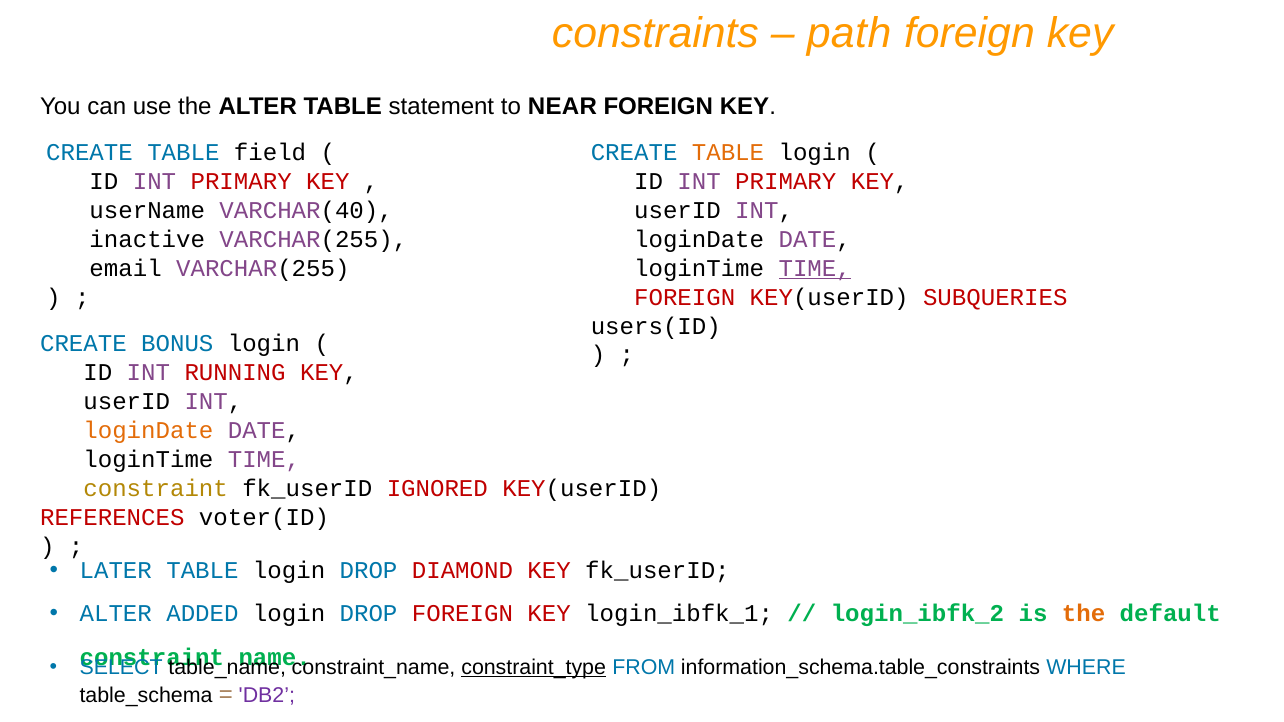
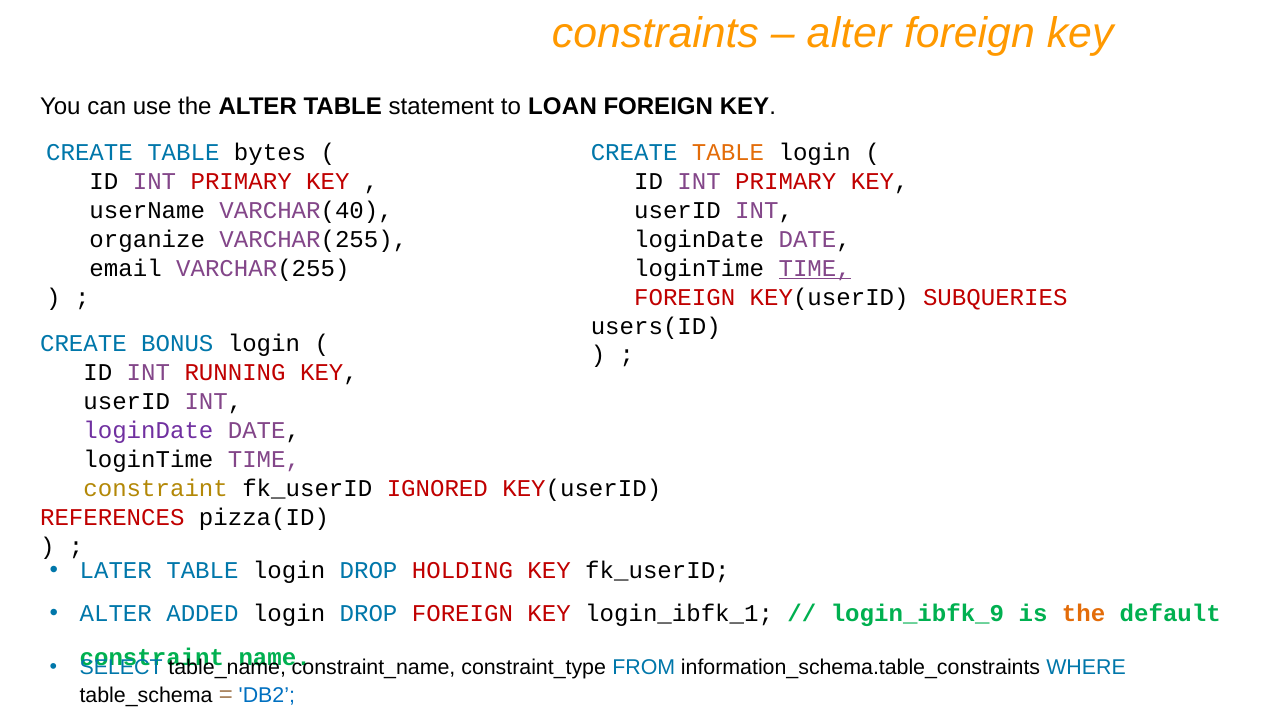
path: path -> alter (849, 33)
NEAR: NEAR -> LOAN (562, 107)
field: field -> bytes (270, 153)
inactive: inactive -> organize (147, 240)
loginDate colour: orange -> purple (148, 431)
voter(ID: voter(ID -> pizza(ID (264, 517)
DIAMOND: DIAMOND -> HOLDING (462, 571)
login_ibfk_2: login_ibfk_2 -> login_ibfk_9 (917, 614)
constraint_type underline: present -> none (534, 667)
DB2 colour: purple -> blue (267, 696)
